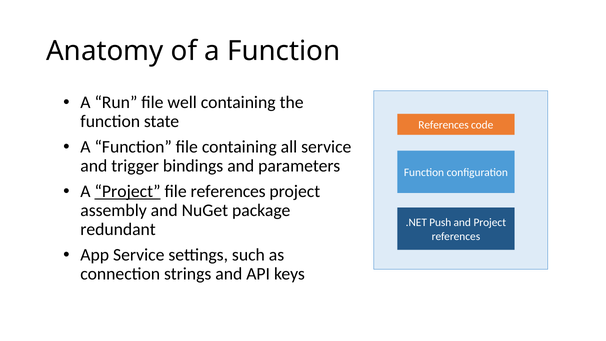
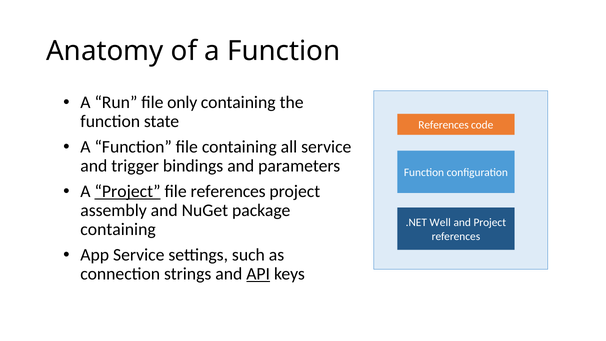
well: well -> only (182, 102)
Push: Push -> Well (440, 223)
redundant: redundant -> containing (118, 229)
API underline: none -> present (258, 274)
